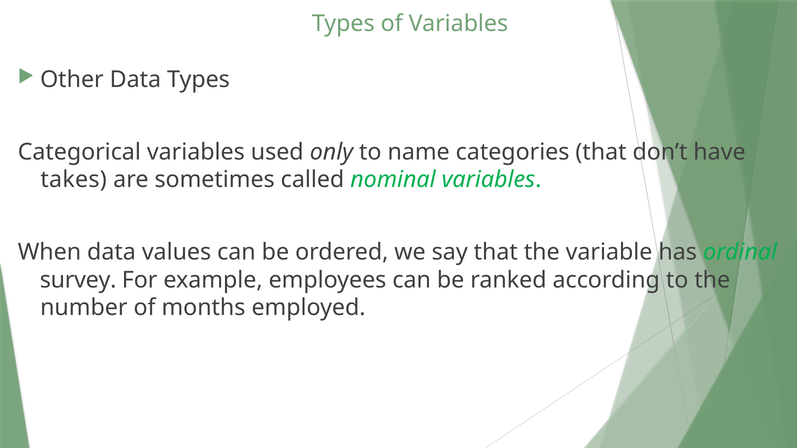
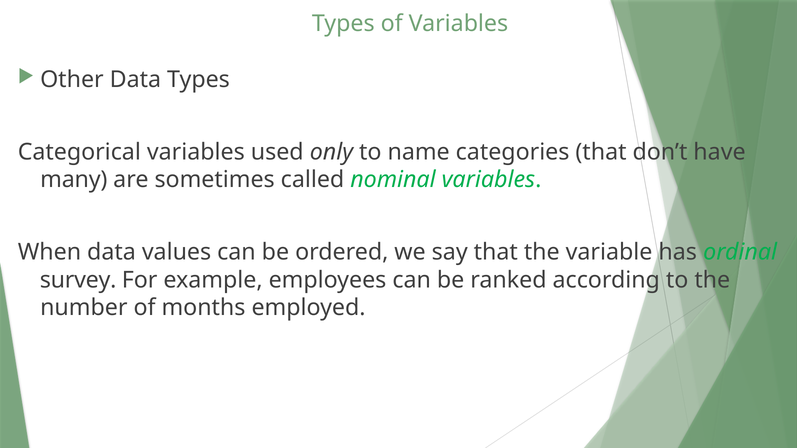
takes: takes -> many (74, 180)
